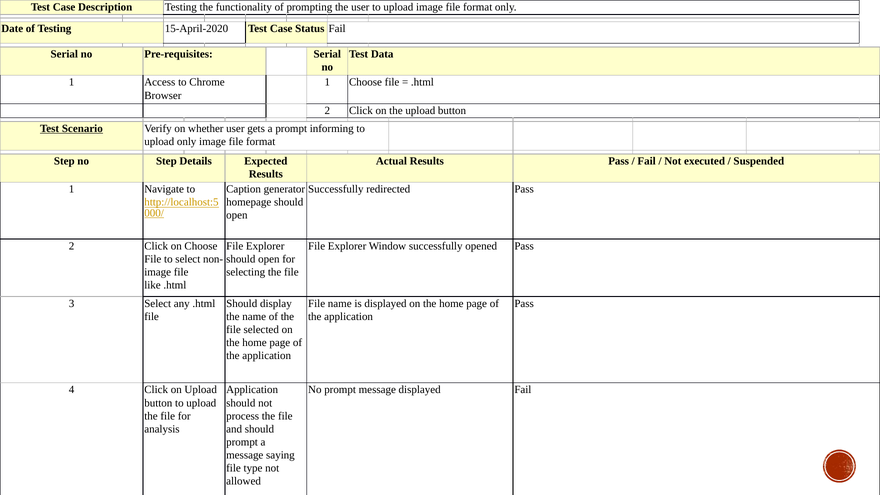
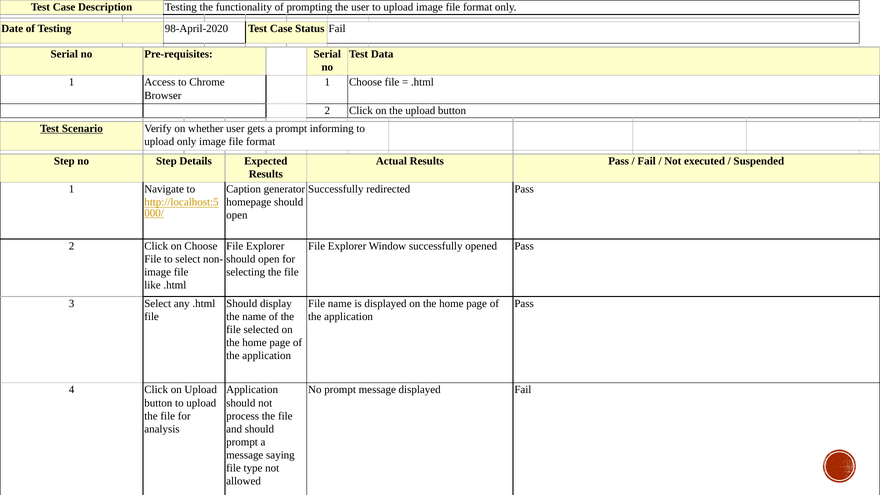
15-April-2020: 15-April-2020 -> 98-April-2020 (196, 29)
